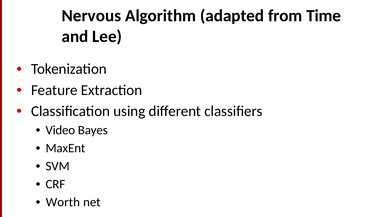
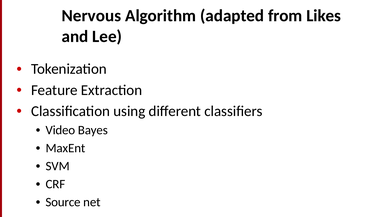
Time: Time -> Likes (324, 16)
Worth: Worth -> Source (63, 202)
